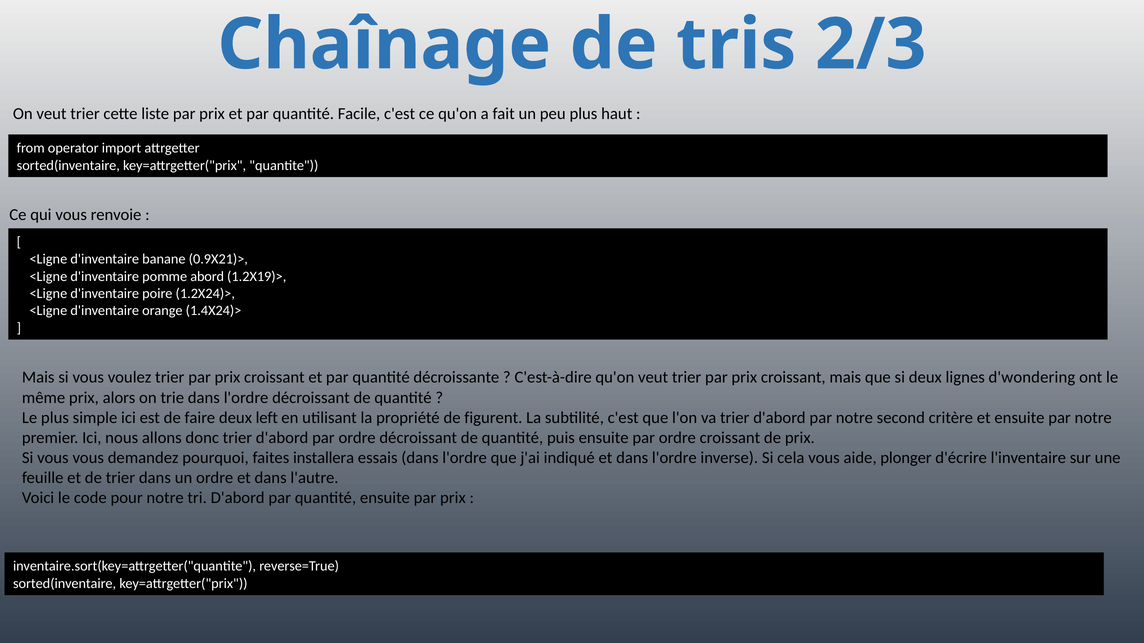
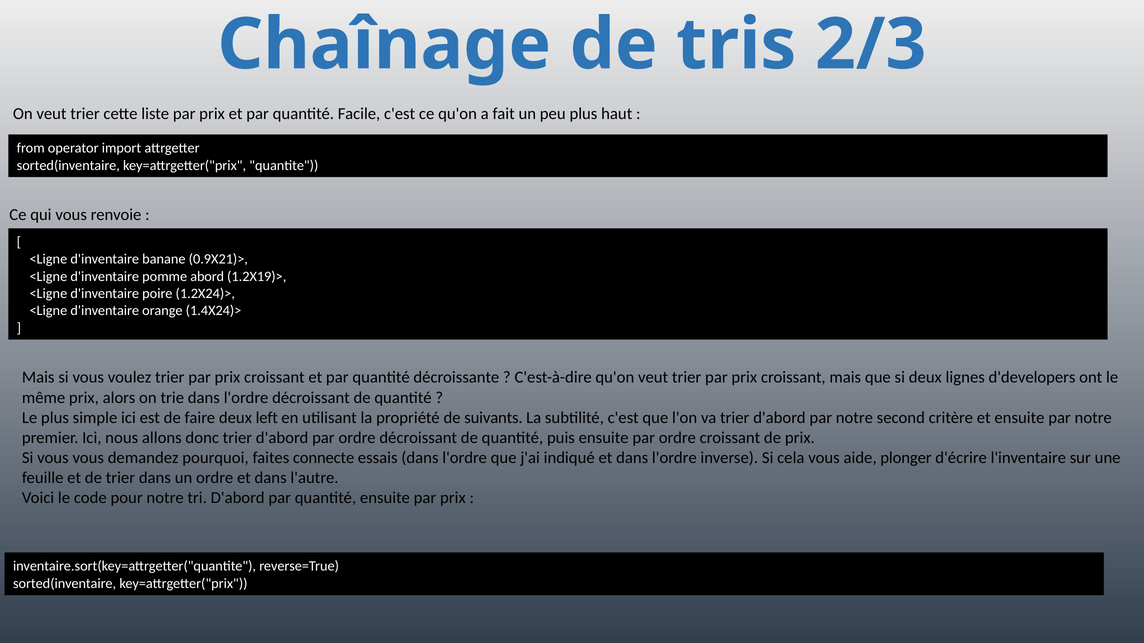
d'wondering: d'wondering -> d'developers (1032, 378)
figurent: figurent -> suivants (493, 418)
installera: installera -> connecte (324, 458)
